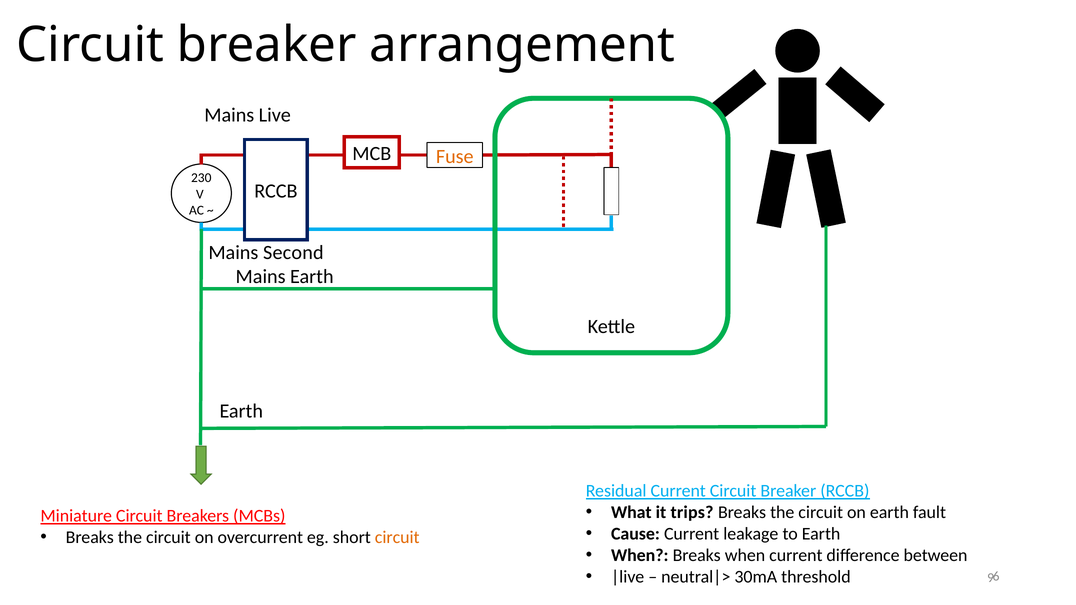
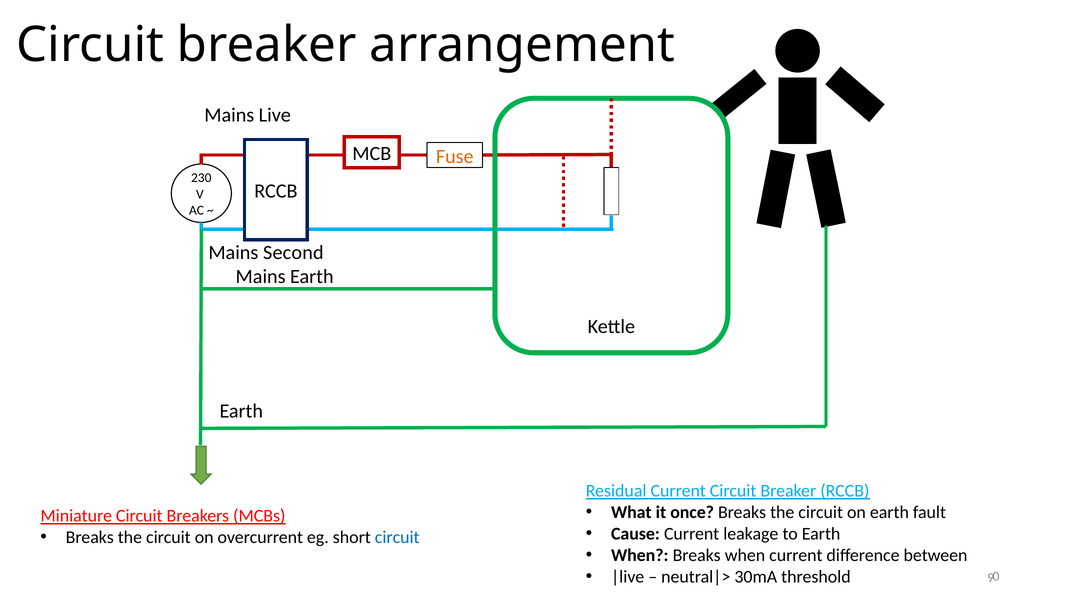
trips: trips -> once (692, 513)
circuit colour: orange -> blue (397, 538)
6: 6 -> 0 (996, 577)
